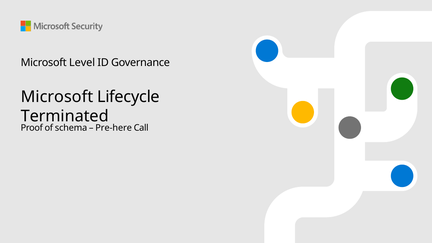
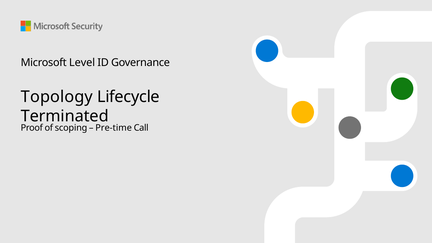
Microsoft: Microsoft -> Topology (57, 97)
schema: schema -> scoping (71, 128)
Pre-here: Pre-here -> Pre-time (114, 128)
